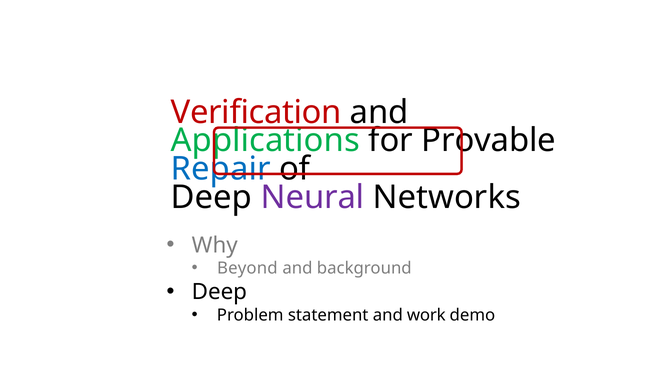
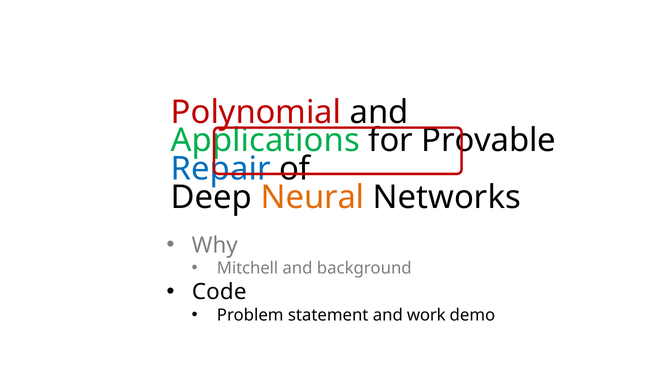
Verification: Verification -> Polynomial (256, 112)
Neural colour: purple -> orange (313, 198)
Beyond: Beyond -> Mitchell (248, 269)
Deep: Deep -> Code (219, 292)
